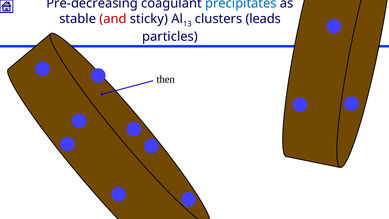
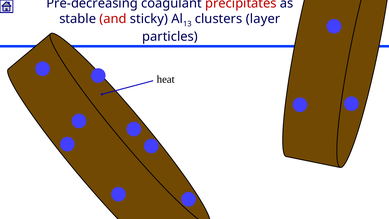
precipitates colour: blue -> red (241, 3)
leads: leads -> layer (263, 19)
then: then -> heat (166, 79)
